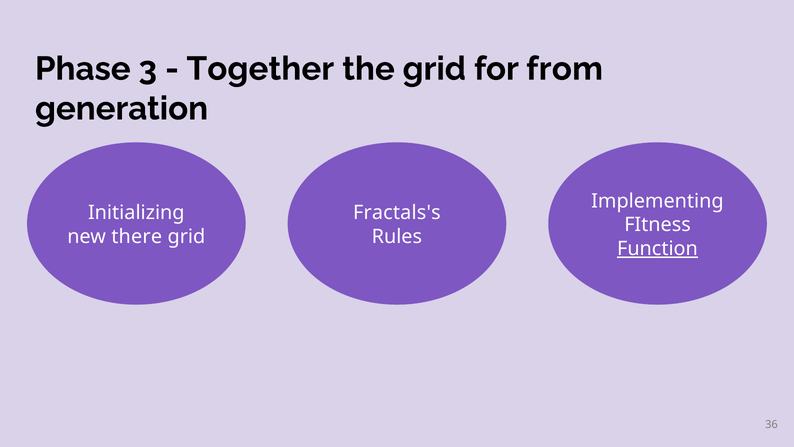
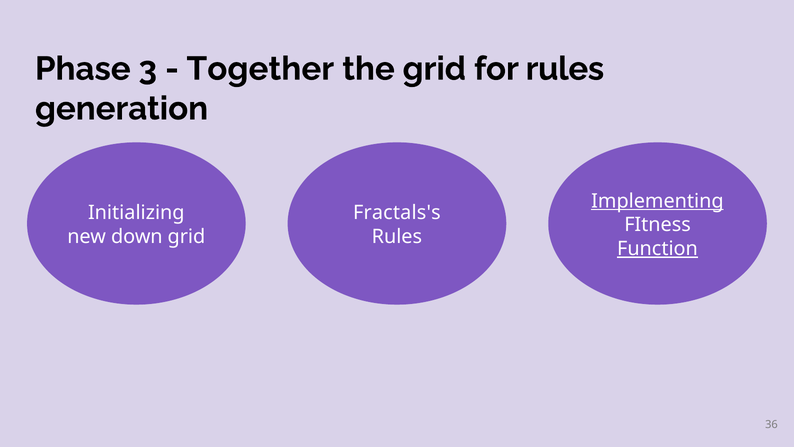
for from: from -> rules (565, 69)
Implementing underline: none -> present (657, 201)
there: there -> down (137, 237)
